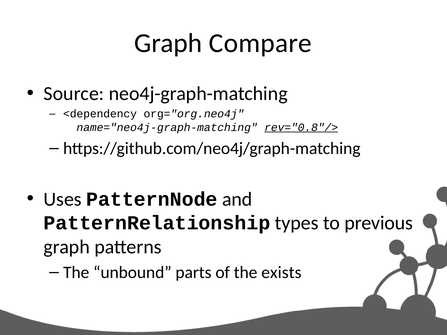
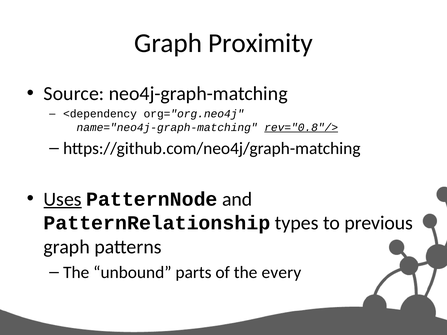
Compare: Compare -> Proximity (261, 43)
Uses underline: none -> present (63, 199)
exists: exists -> every (281, 273)
